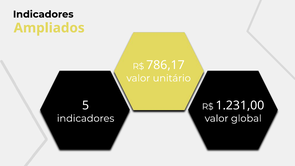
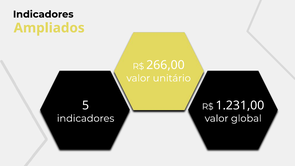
786,17: 786,17 -> 266,00 (166, 65)
